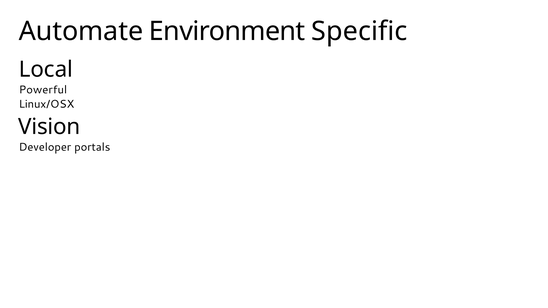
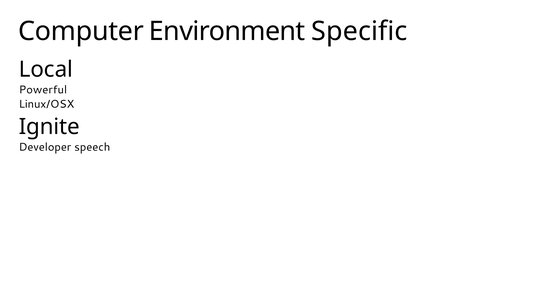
Automate: Automate -> Computer (81, 31)
Vision: Vision -> Ignite (49, 127)
portals: portals -> speech (92, 147)
